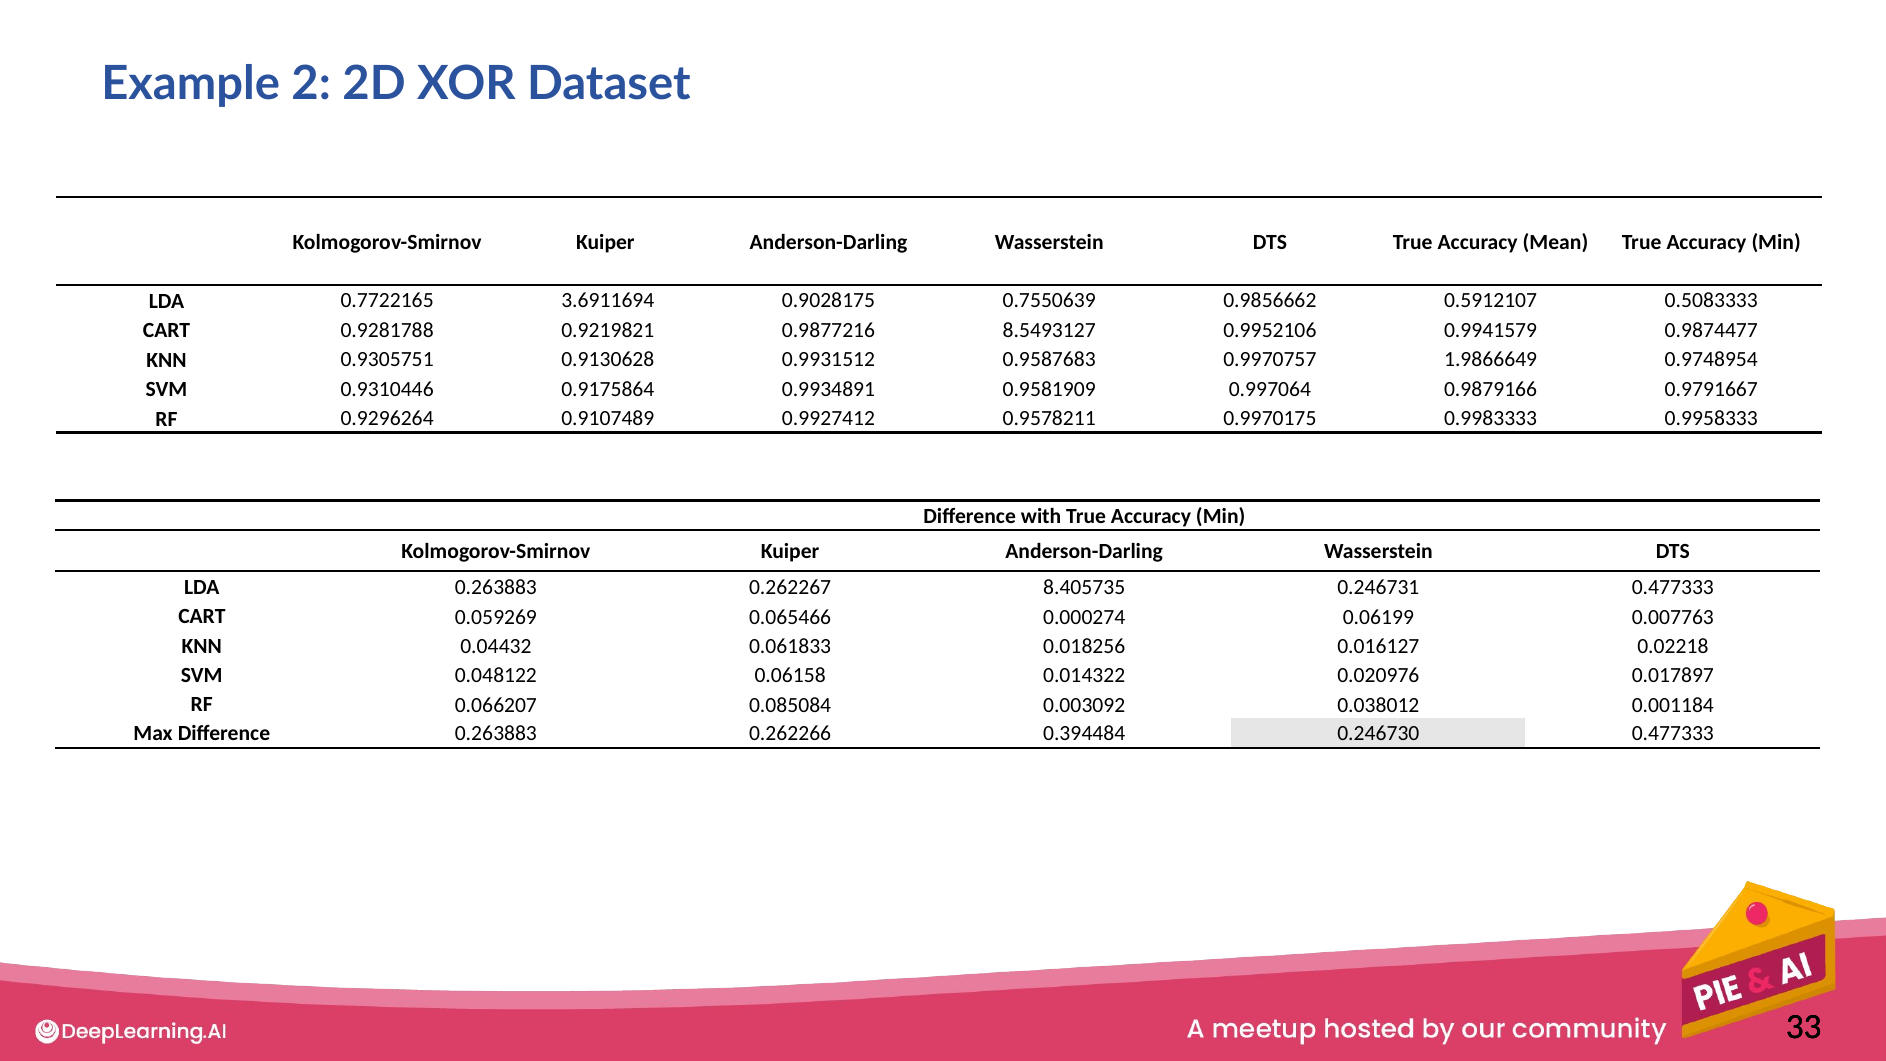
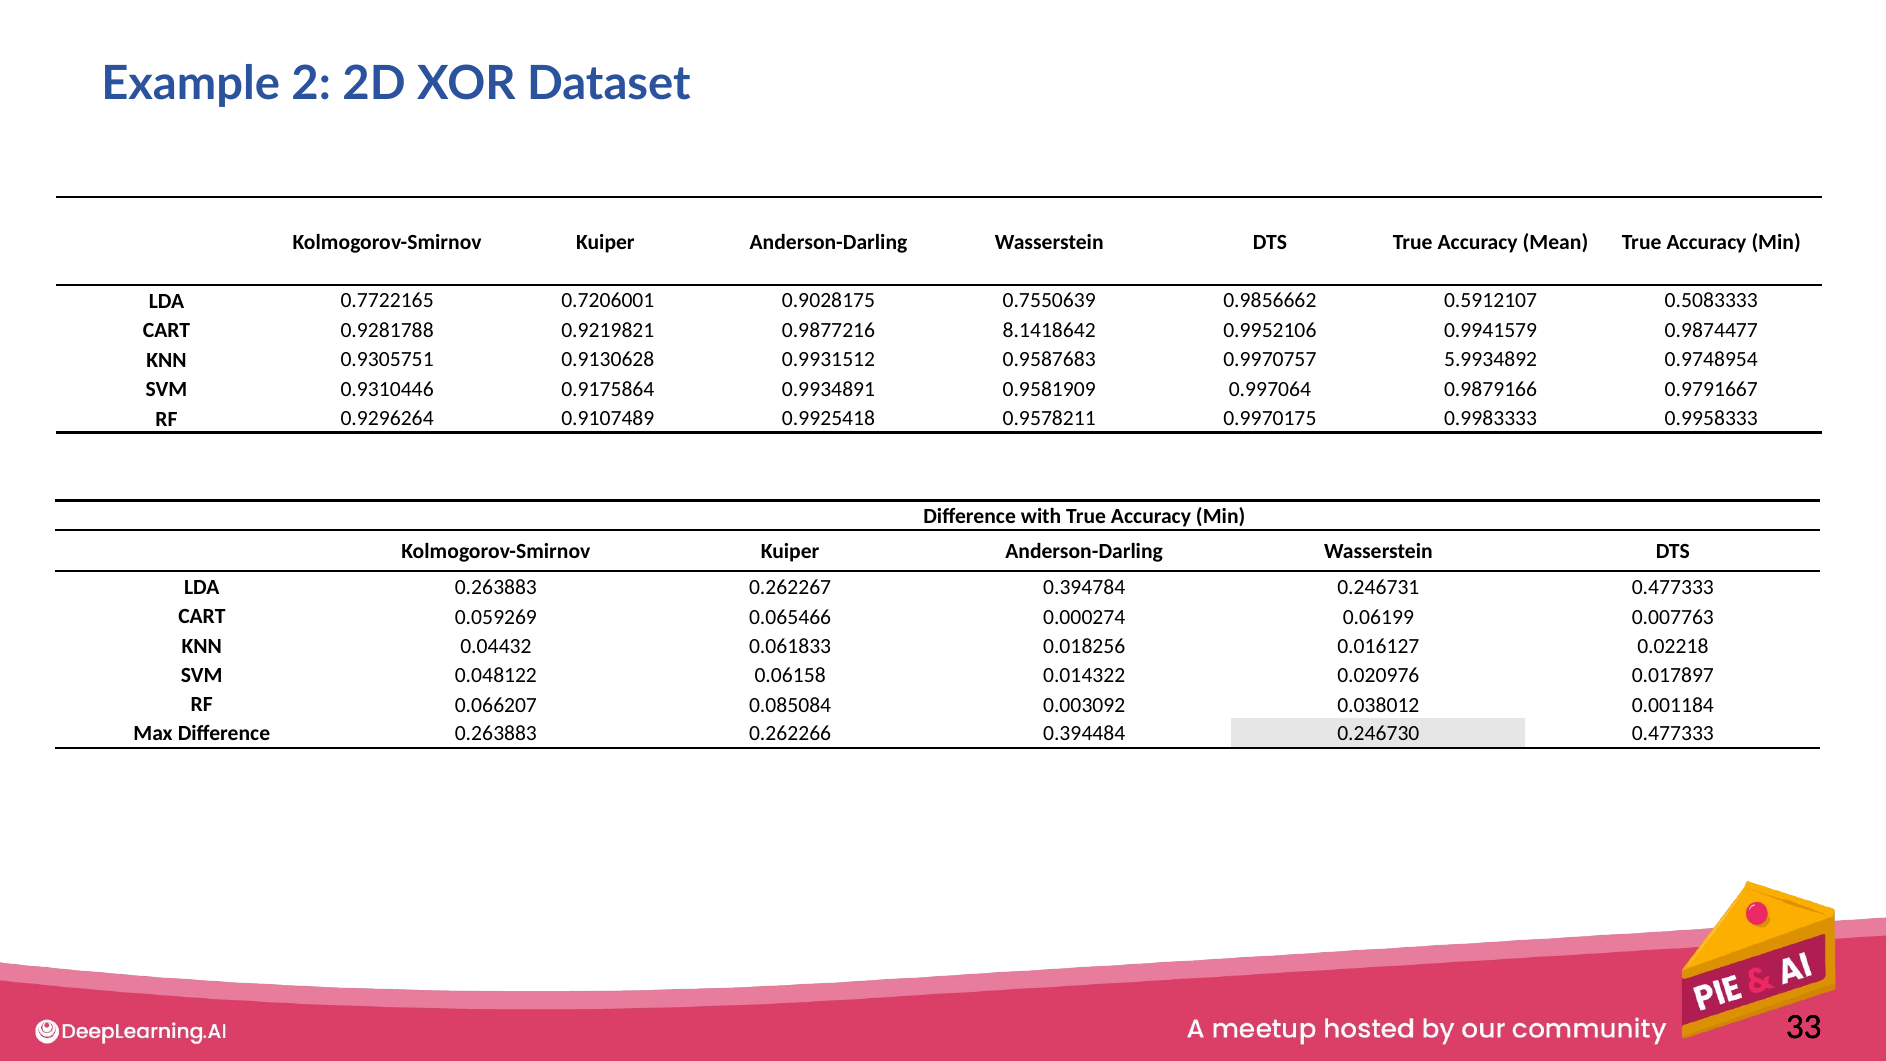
3.6911694: 3.6911694 -> 0.7206001 (608, 301)
8.5493127: 8.5493127 -> 8.1418642 (1049, 330)
1.9866649: 1.9866649 -> 5.9934892 (1491, 360)
0.9927412: 0.9927412 -> 0.9925418 (829, 419)
8.405735: 8.405735 -> 0.394784 (1084, 587)
